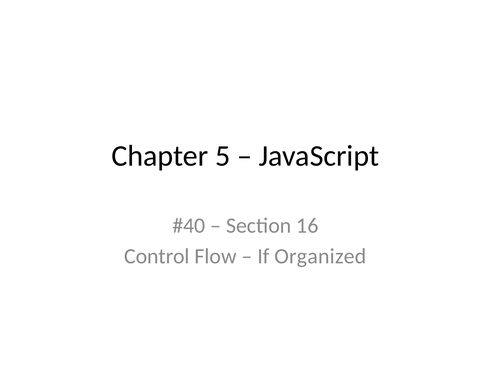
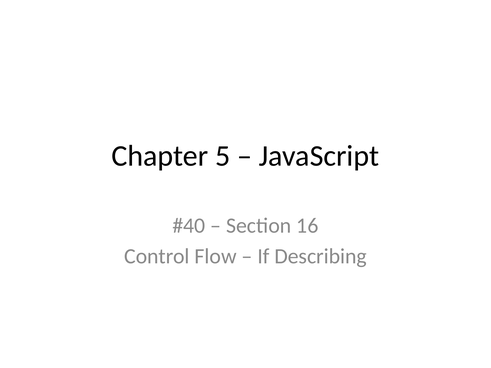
Organized: Organized -> Describing (321, 256)
